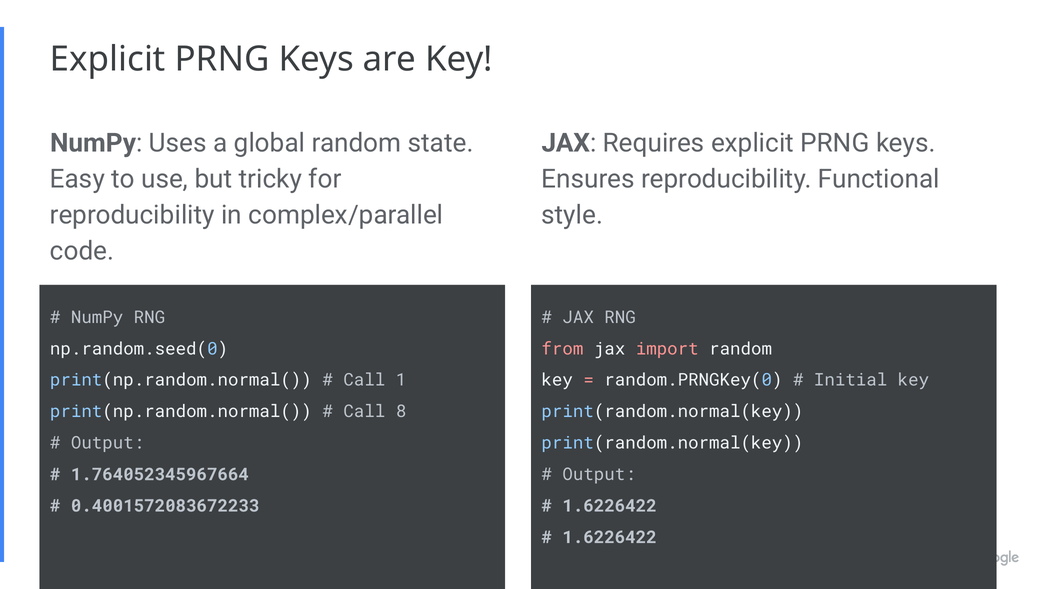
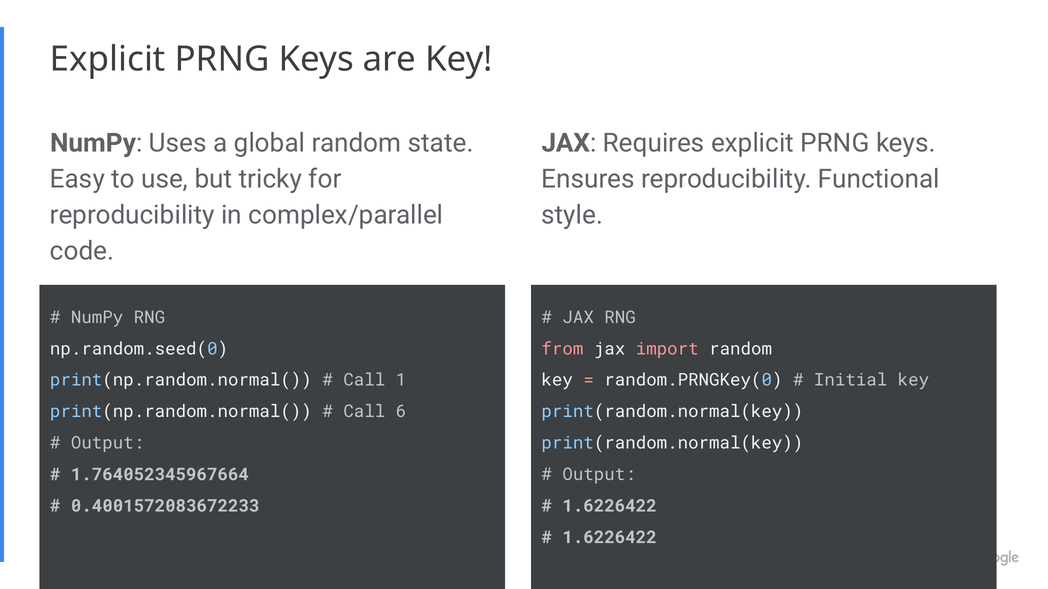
8: 8 -> 6 (401, 412)
